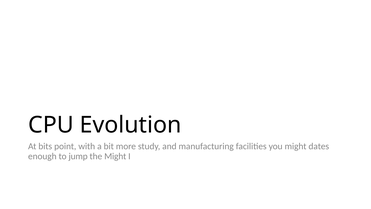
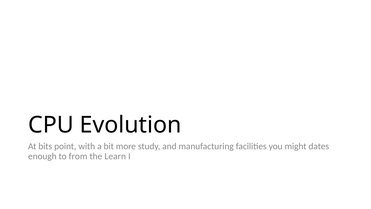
jump: jump -> from (78, 156)
the Might: Might -> Learn (115, 156)
